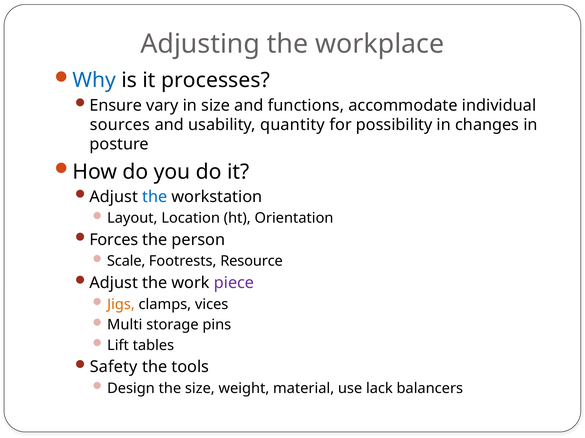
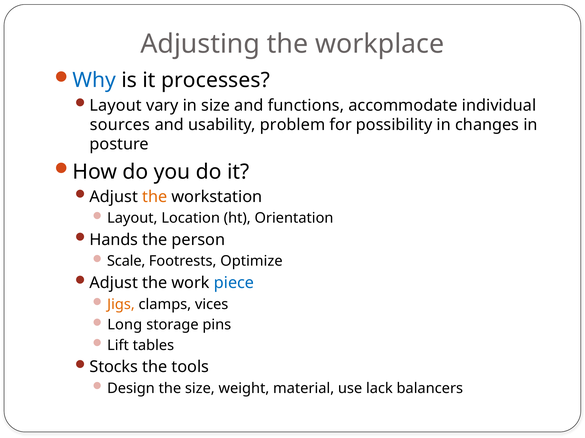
Ensure: Ensure -> Layout (116, 106)
quantity: quantity -> problem (293, 125)
the colour: blue -> orange (155, 197)
Forces: Forces -> Hands (114, 240)
Resource: Resource -> Optimize (251, 262)
piece colour: purple -> blue (234, 283)
Multi: Multi -> Long (125, 325)
Safety: Safety -> Stocks (114, 368)
